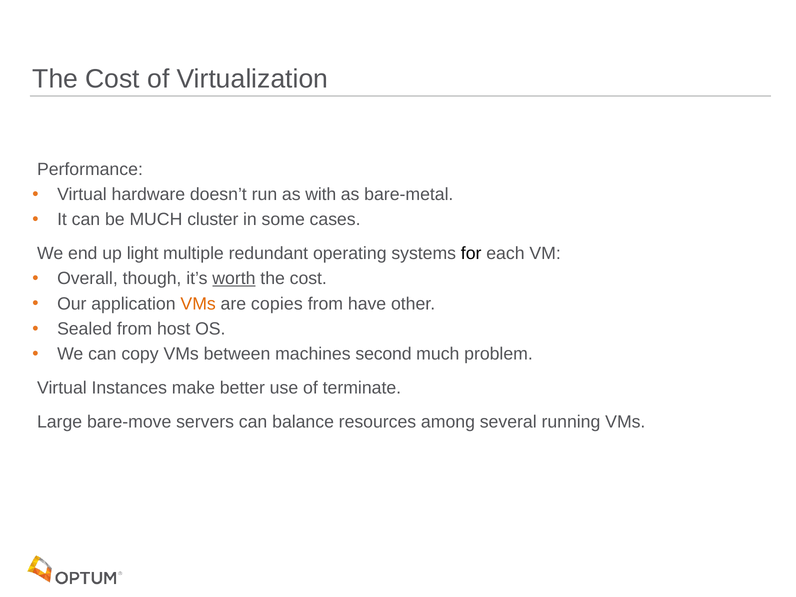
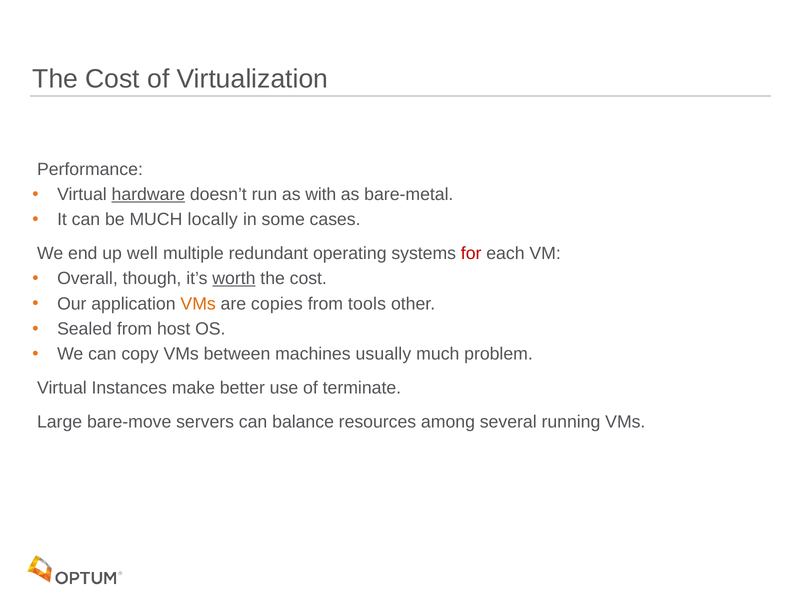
hardware underline: none -> present (148, 194)
cluster: cluster -> locally (213, 219)
light: light -> well (142, 253)
for colour: black -> red (471, 253)
have: have -> tools (367, 304)
second: second -> usually (383, 354)
